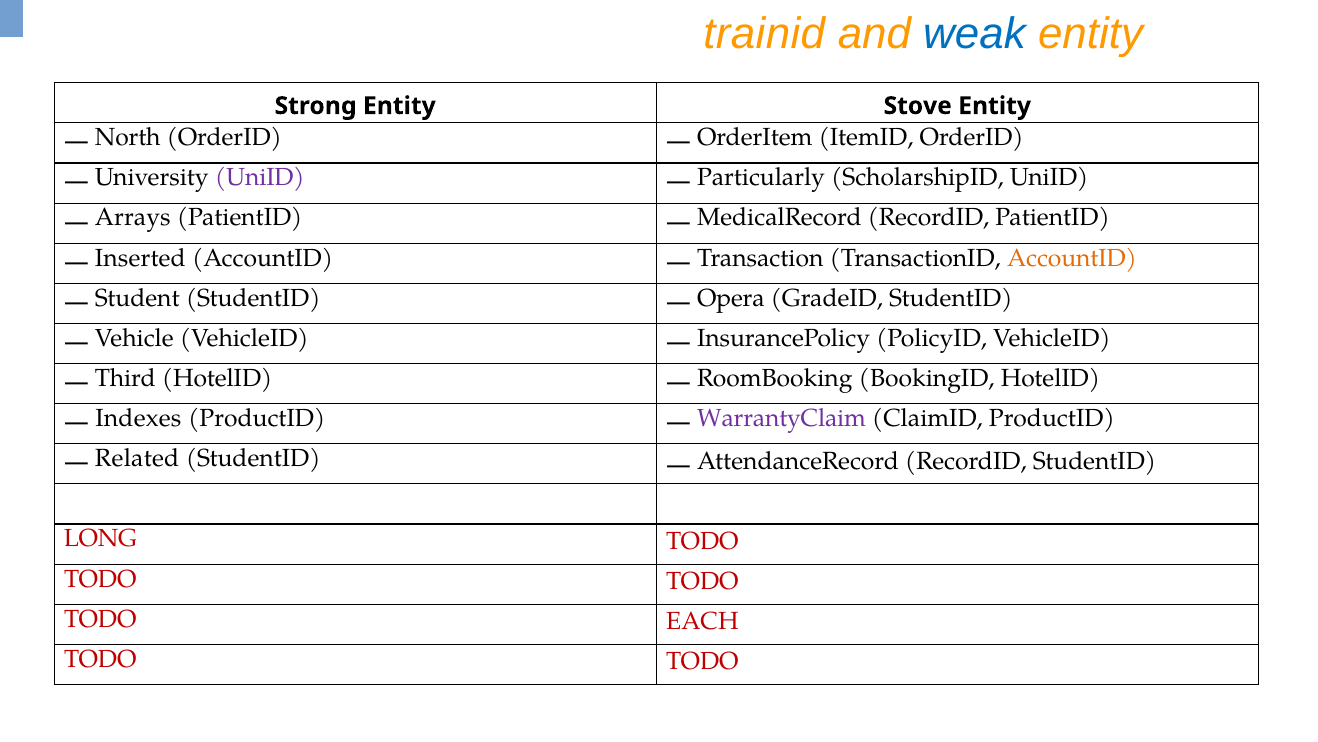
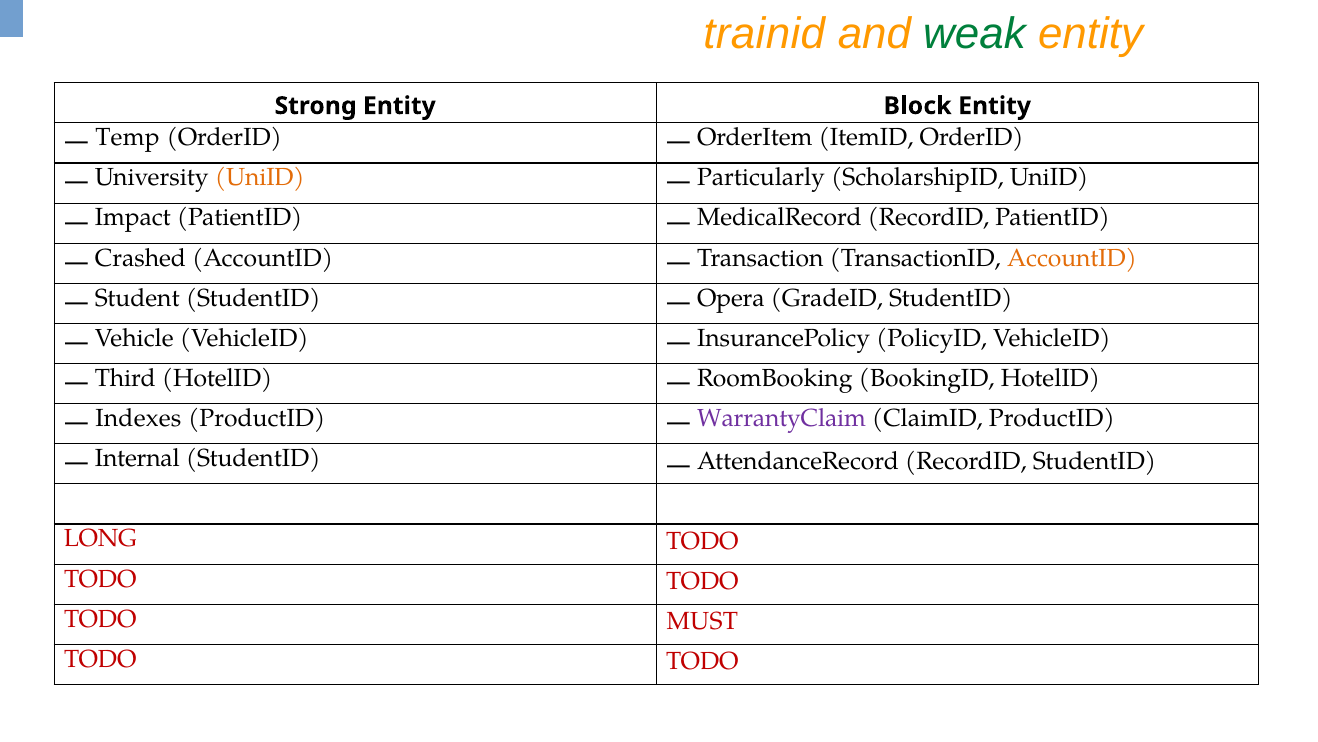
weak colour: blue -> green (975, 34)
Stove: Stove -> Block (918, 106)
North: North -> Temp (128, 137)
UniID colour: purple -> orange (260, 178)
Arrays: Arrays -> Impact (133, 218)
Inserted: Inserted -> Crashed (140, 258)
Related: Related -> Internal (137, 458)
EACH: EACH -> MUST (702, 621)
